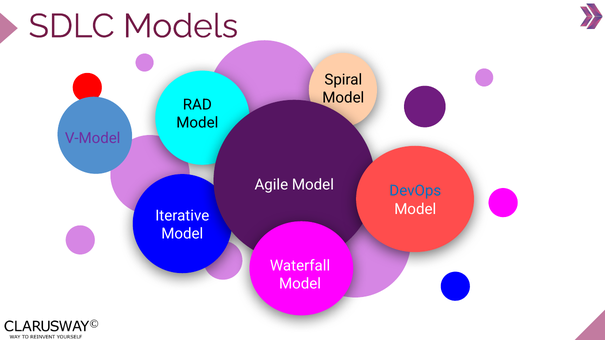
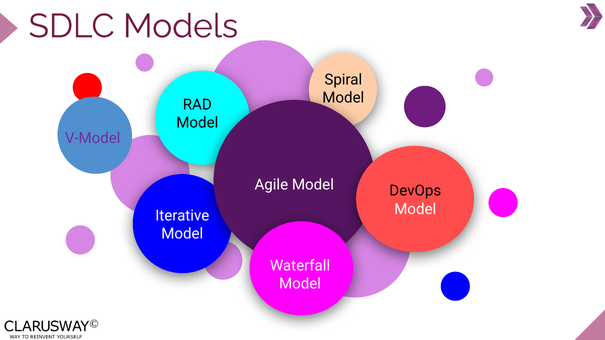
DevOps colour: blue -> black (415, 191)
